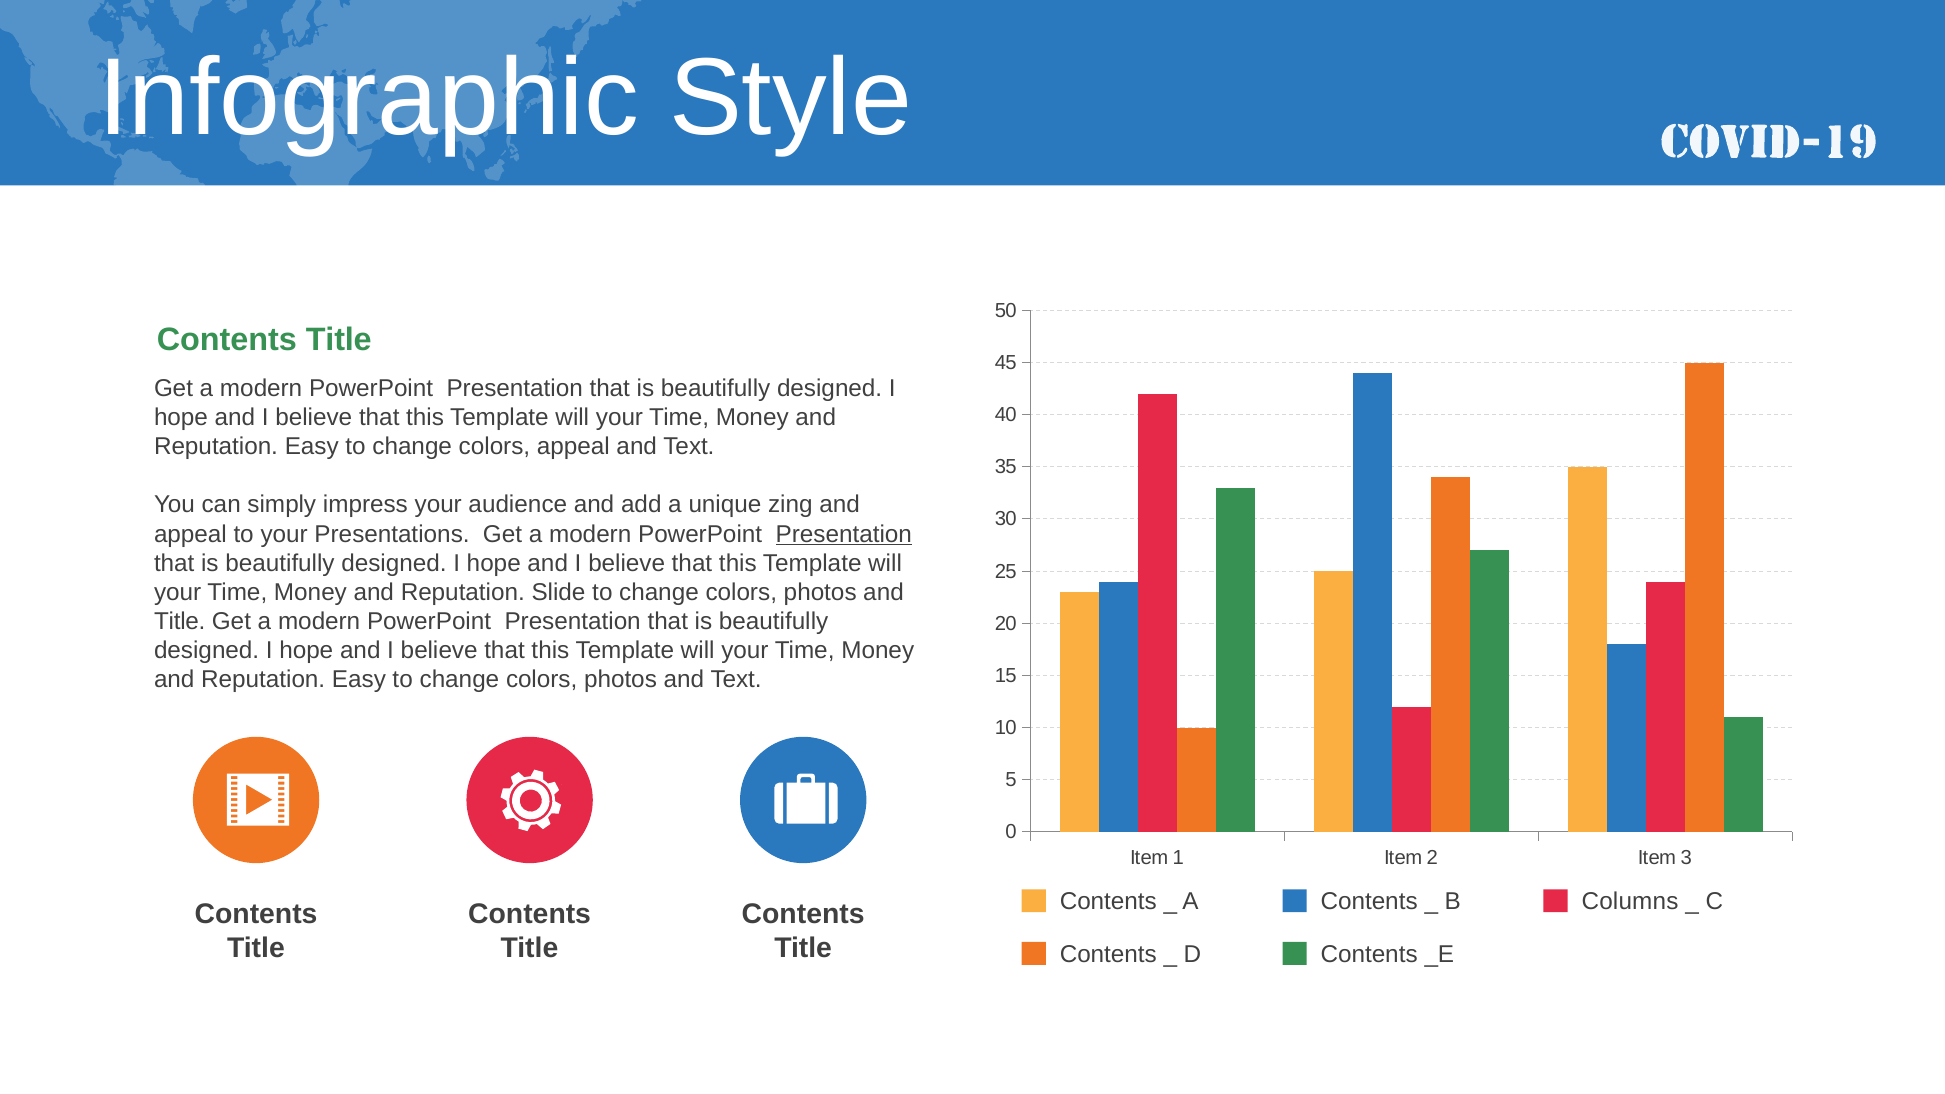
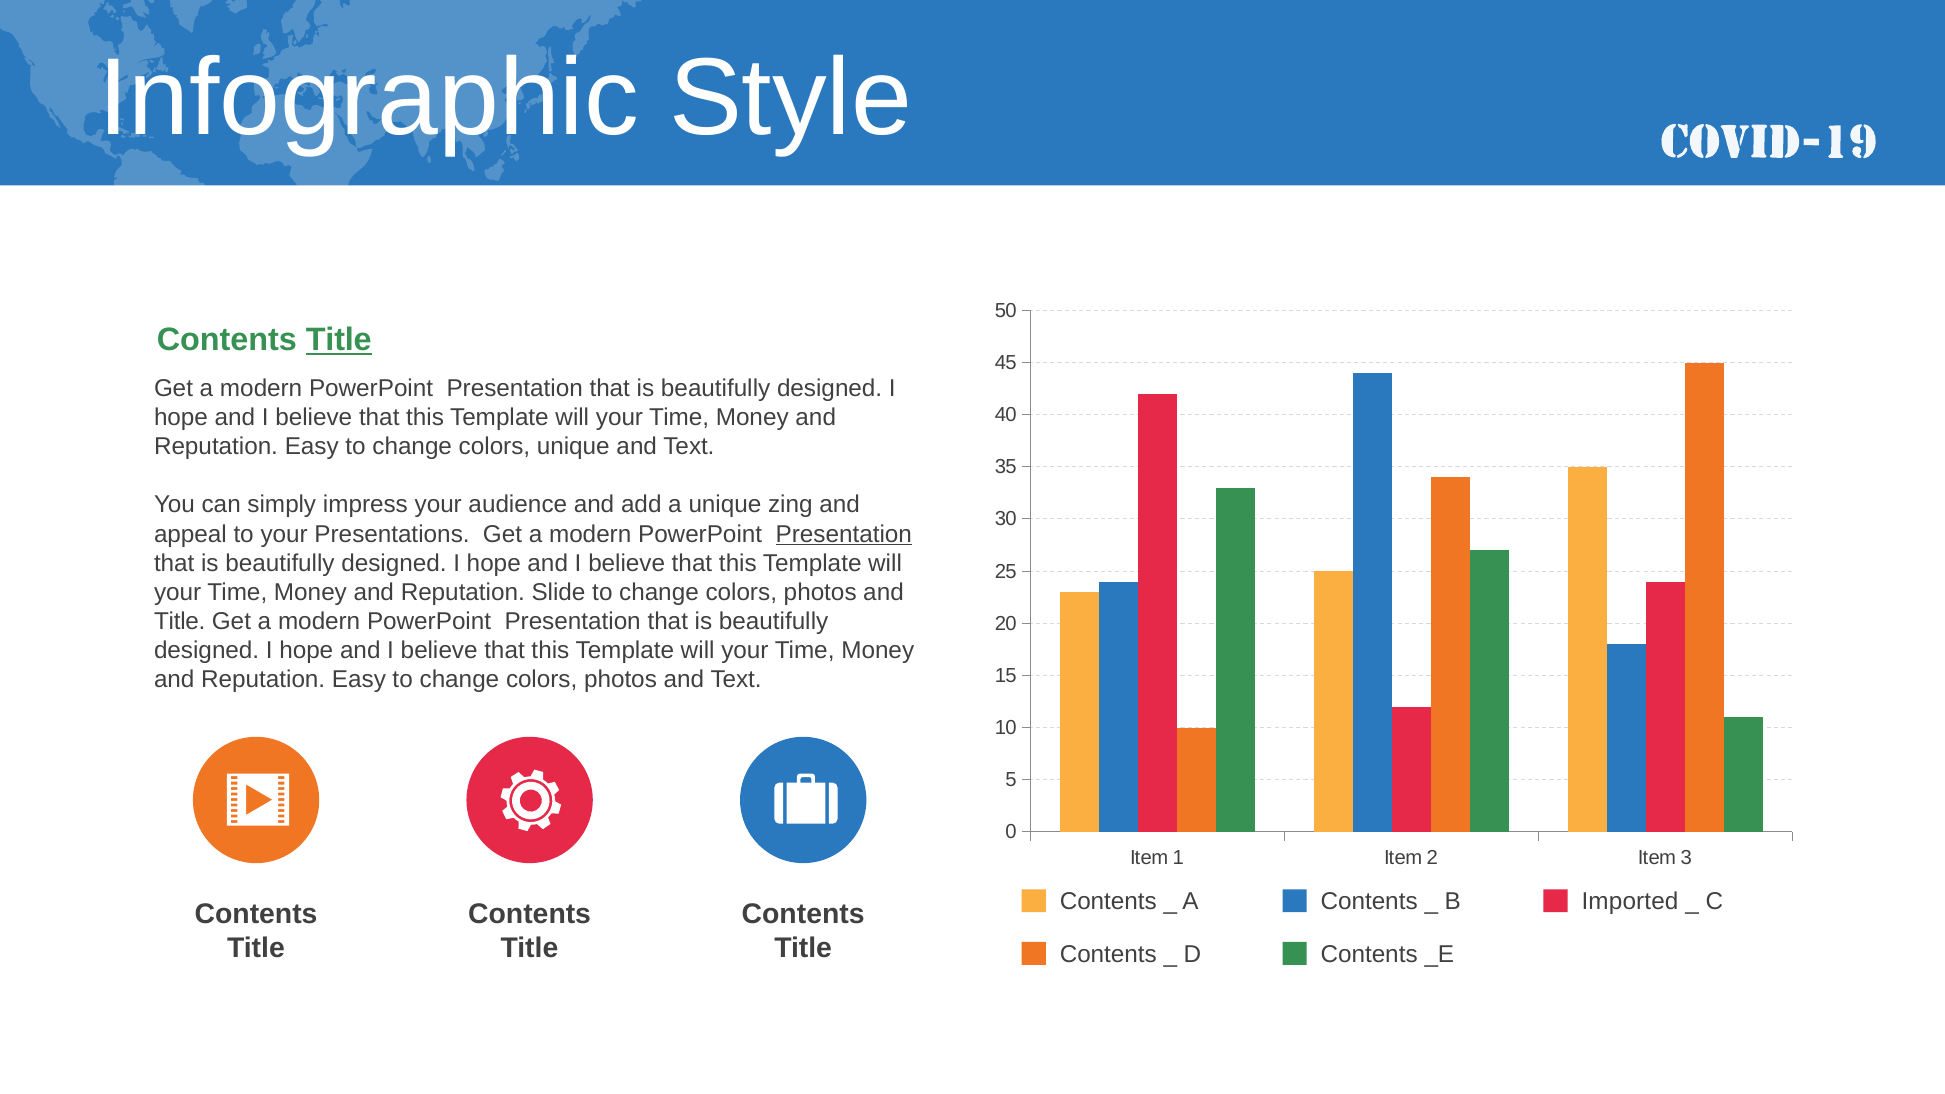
Title underline: none -> present (339, 340)
colors appeal: appeal -> unique (573, 446)
Columns: Columns -> Imported (1630, 902)
